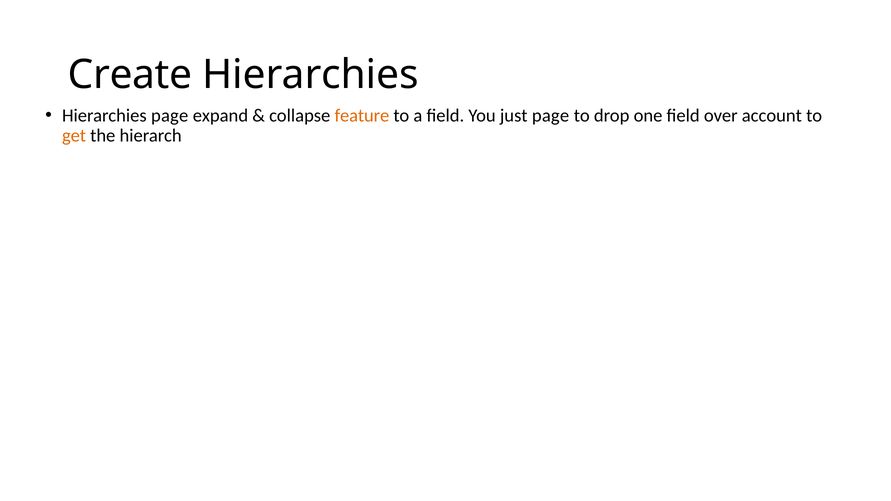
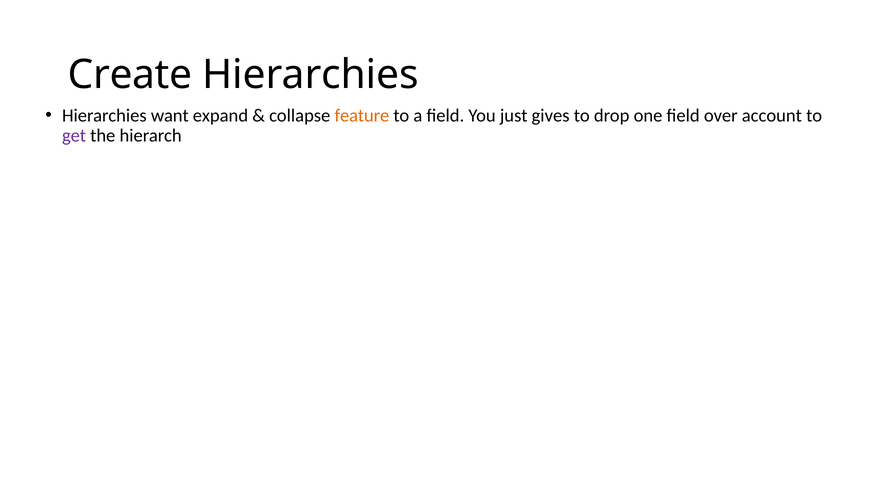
Hierarchies page: page -> want (170, 115)
just page: page -> gives (551, 115)
get colour: orange -> purple (74, 136)
